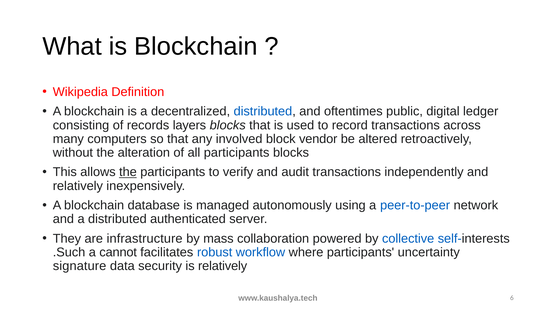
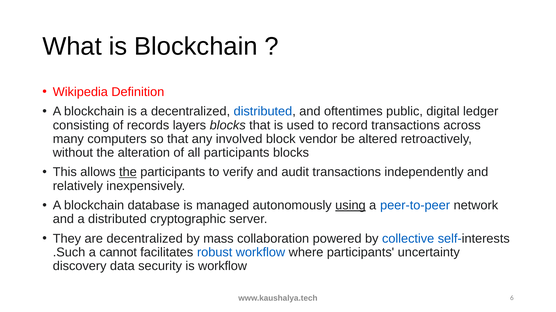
using underline: none -> present (350, 206)
authenticated: authenticated -> cryptographic (188, 220)
are infrastructure: infrastructure -> decentralized (145, 239)
signature: signature -> discovery (80, 267)
is relatively: relatively -> workflow (223, 267)
